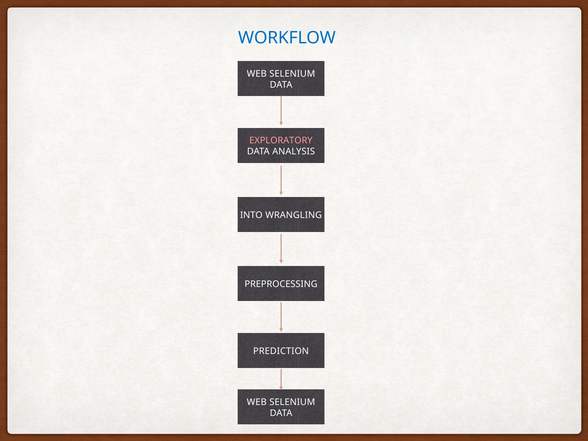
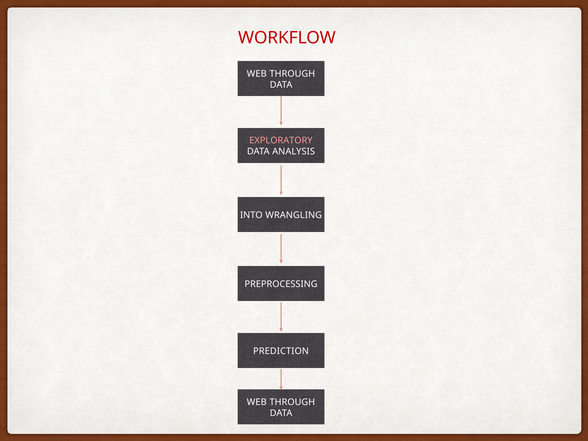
WORKFLOW colour: blue -> red (287, 38)
SELENIUM: SELENIUM -> THROUGH (292, 74)
SELENIUM: SELENIUM -> THROUGH (292, 402)
